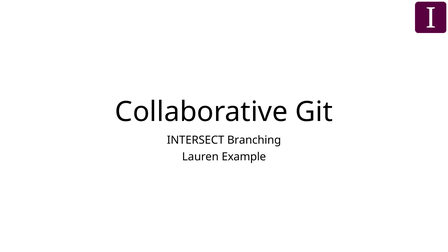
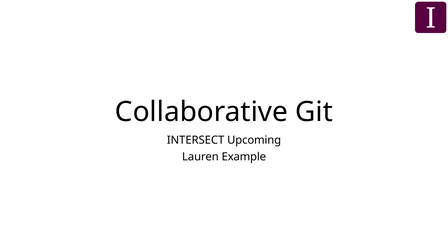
Branching: Branching -> Upcoming (254, 140)
